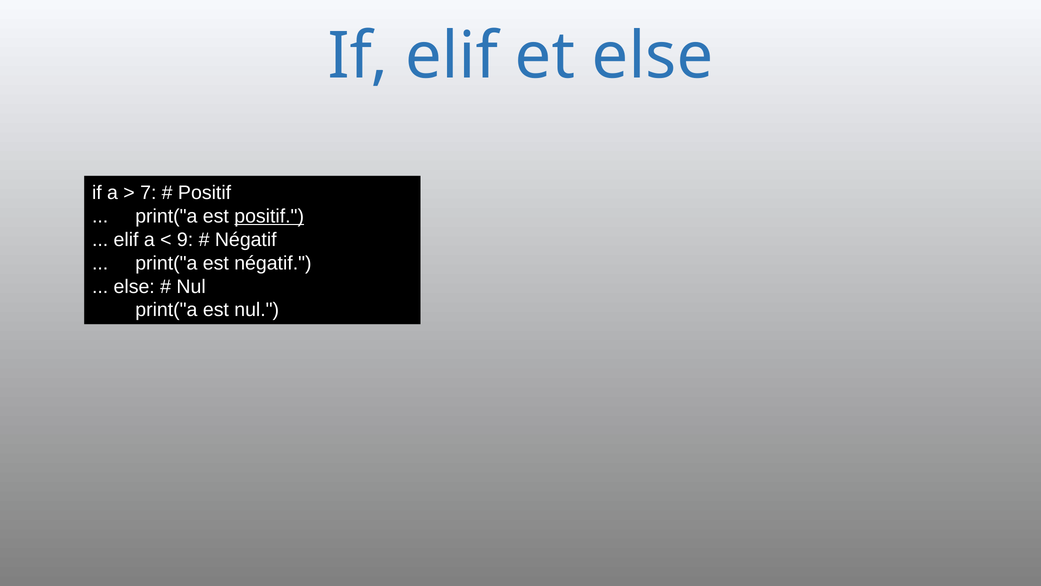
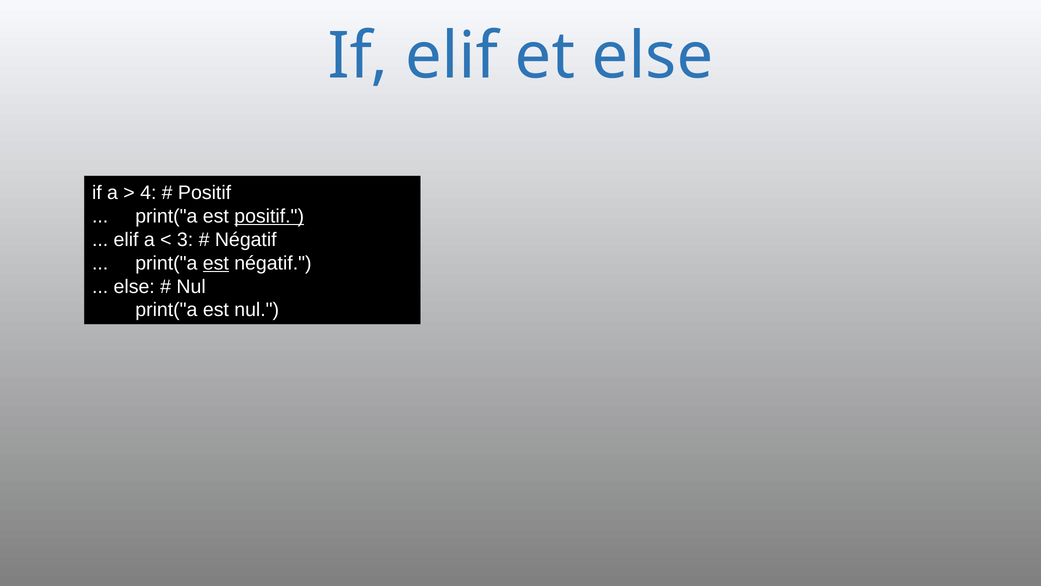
7: 7 -> 4 (148, 193)
9: 9 -> 3 (185, 239)
est underline: none -> present (216, 263)
